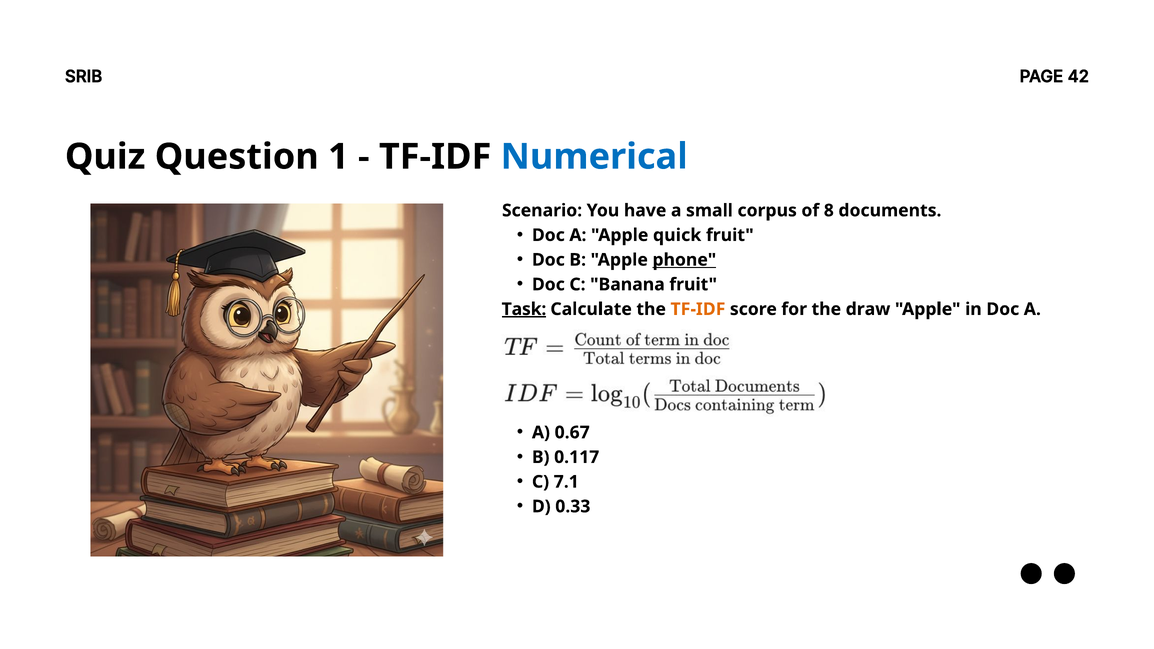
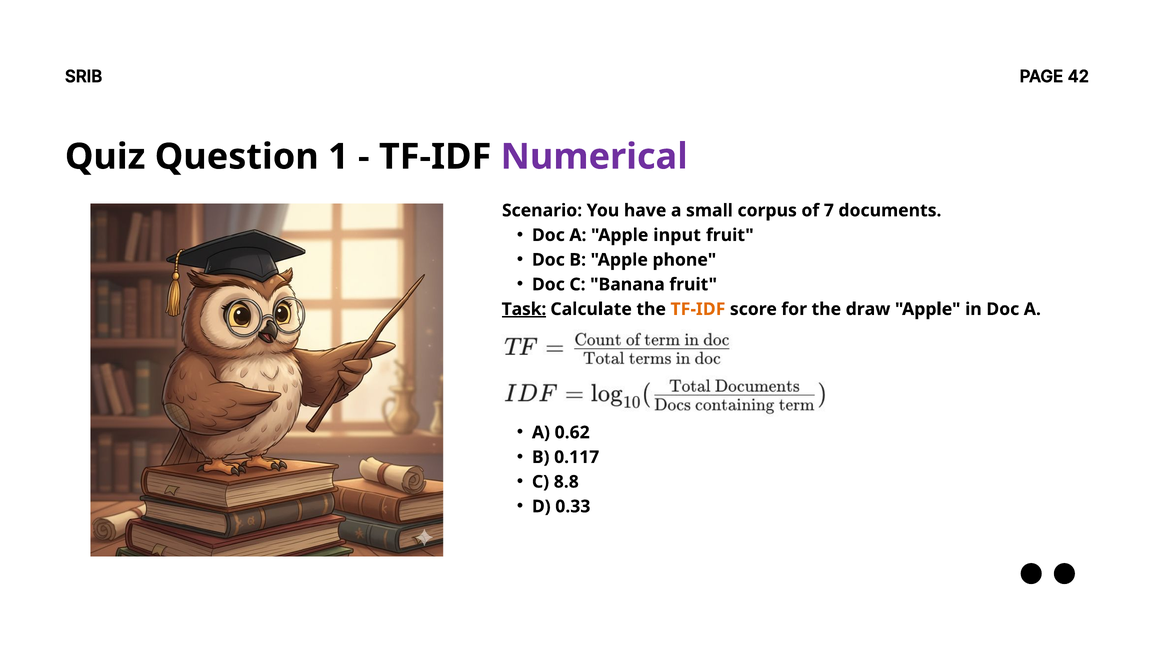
Numerical colour: blue -> purple (594, 157)
8: 8 -> 7 (829, 211)
quick: quick -> input (677, 235)
phone underline: present -> none (684, 260)
0.67: 0.67 -> 0.62 (572, 433)
7.1: 7.1 -> 8.8 (566, 482)
